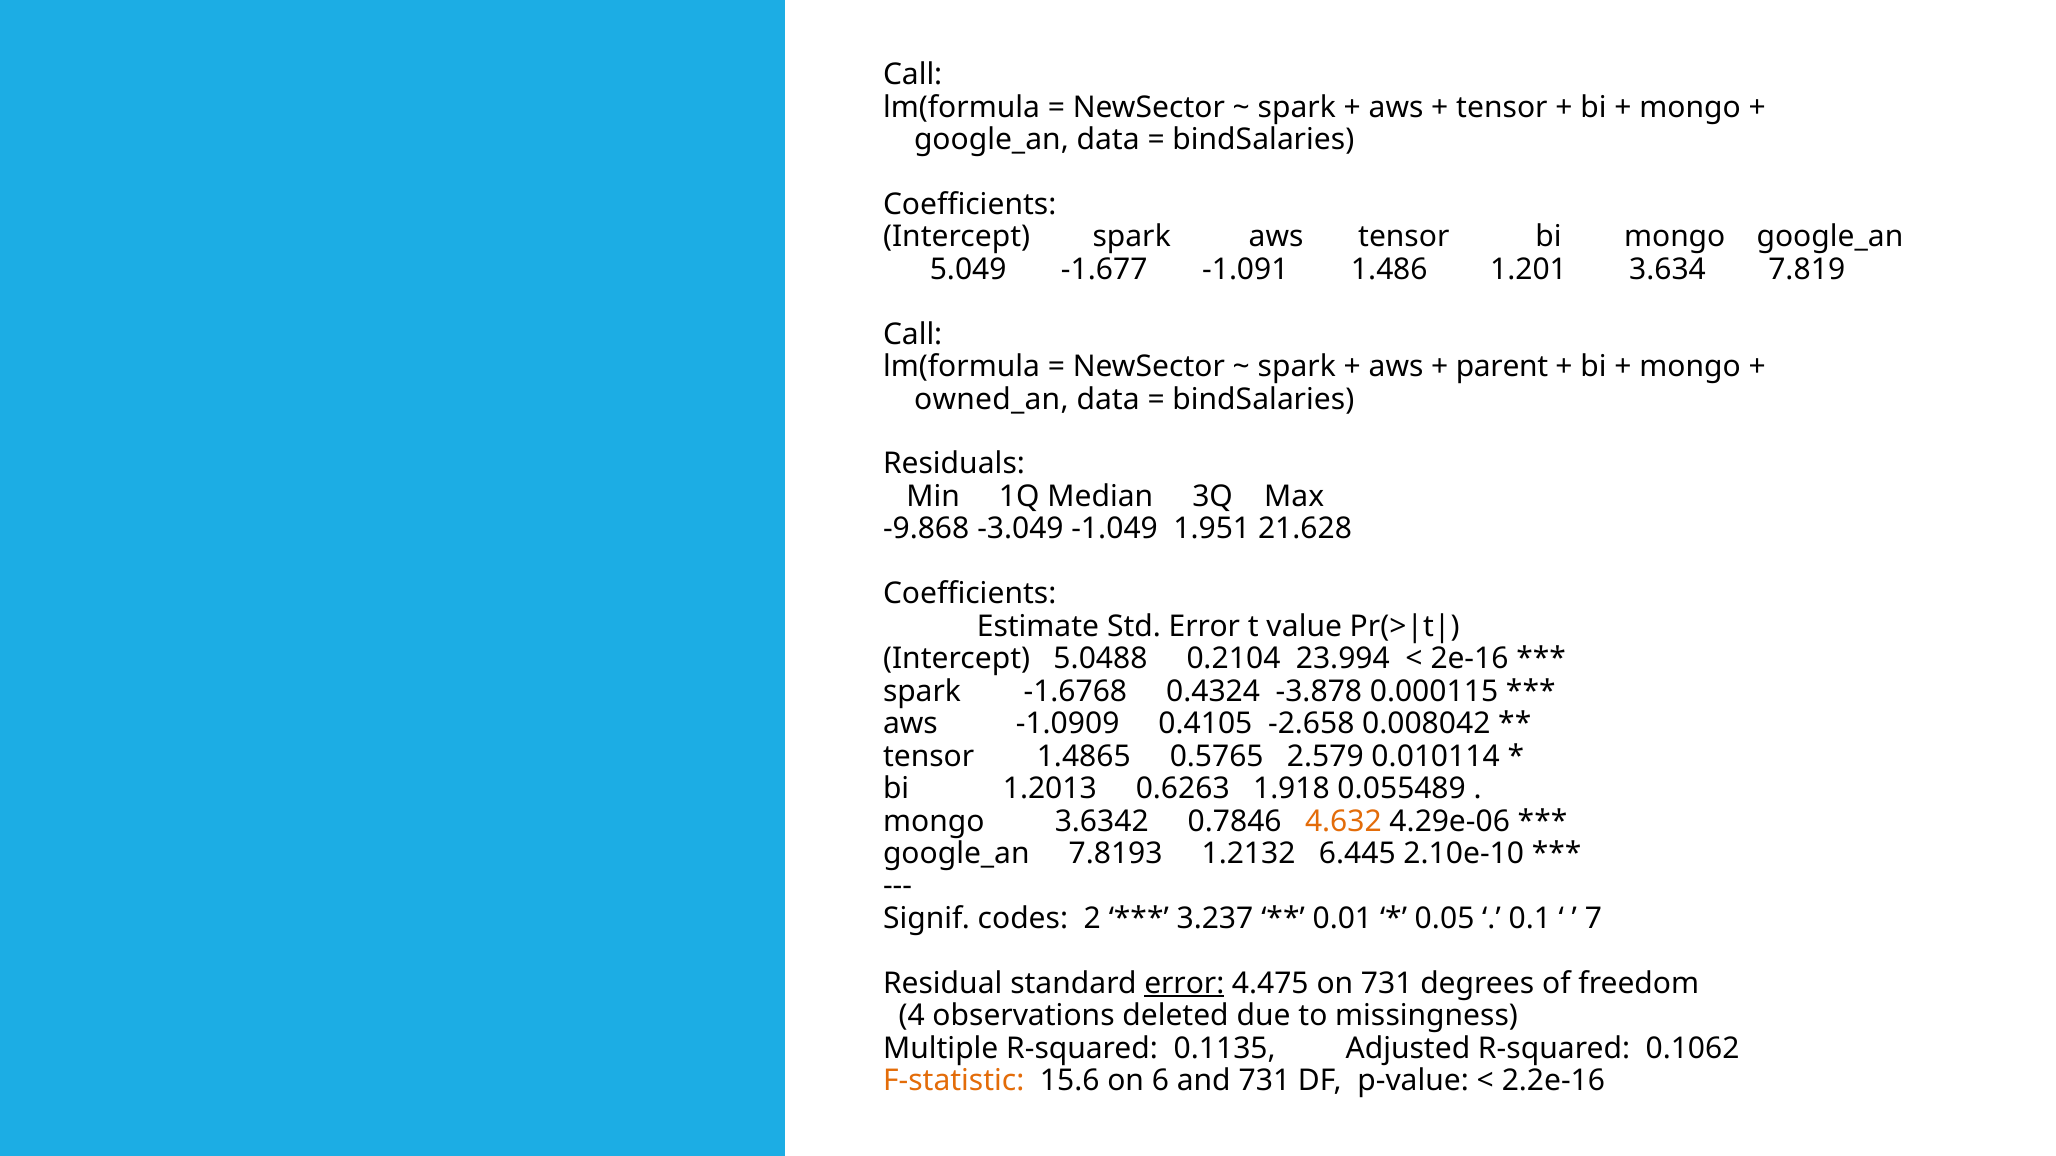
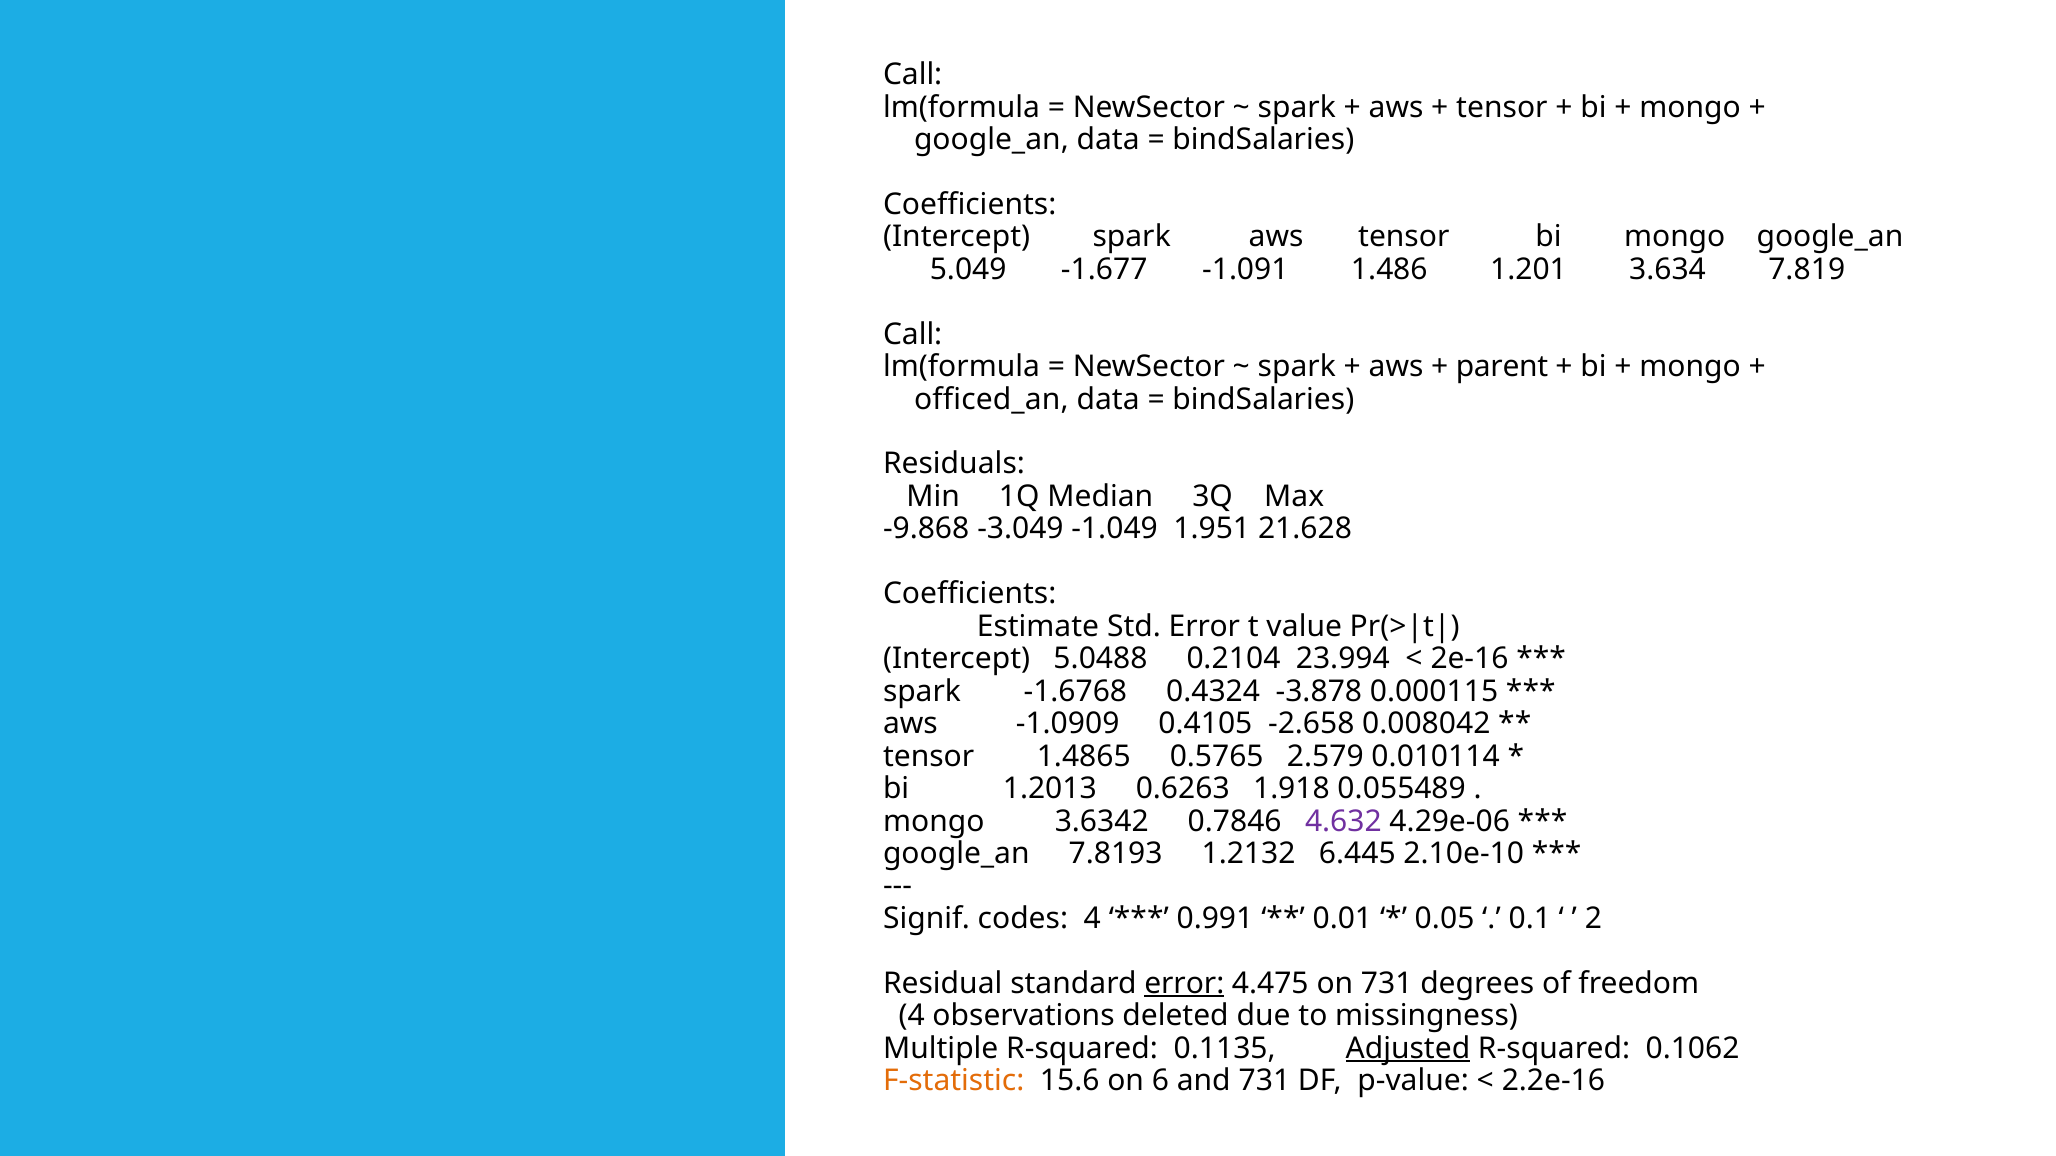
owned_an: owned_an -> officed_an (991, 399)
4.632 colour: orange -> purple (1343, 822)
codes 2: 2 -> 4 (1092, 919)
3.237: 3.237 -> 0.991 (1215, 919)
7: 7 -> 2 (1593, 919)
Adjusted underline: none -> present (1408, 1049)
